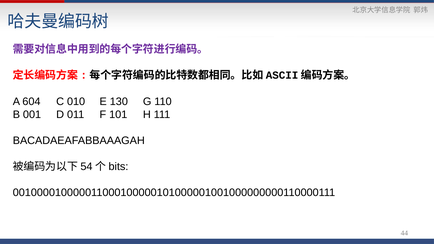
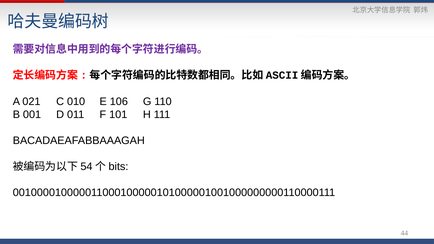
604: 604 -> 021 (31, 101)
130: 130 -> 106 (119, 101)
